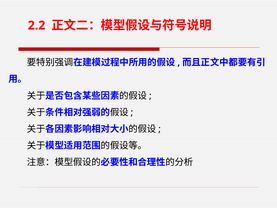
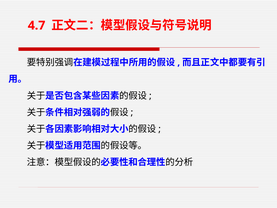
2.2: 2.2 -> 4.7 (37, 25)
